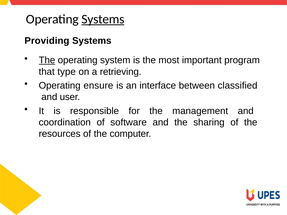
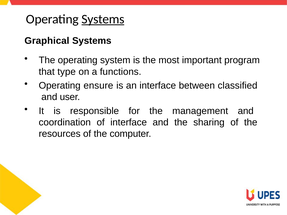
Providing: Providing -> Graphical (47, 41)
The underline: present -> none (47, 60)
retrieving: retrieving -> functions (121, 72)
of software: software -> interface (129, 122)
